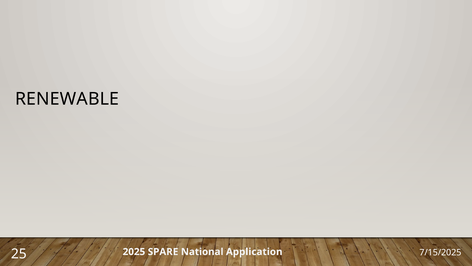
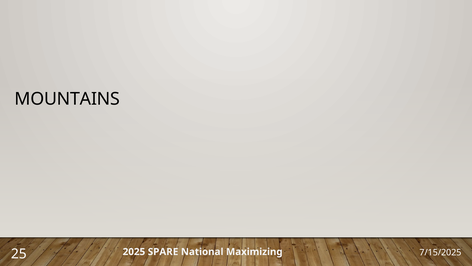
RENEWABLE: RENEWABLE -> MOUNTAINS (67, 99)
Application: Application -> Maximizing (254, 251)
